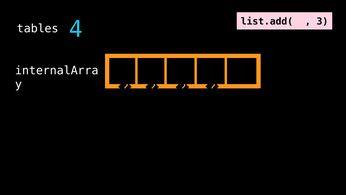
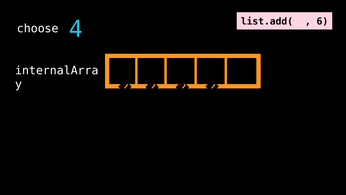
3: 3 -> 6 (322, 21)
tables: tables -> choose (38, 28)
